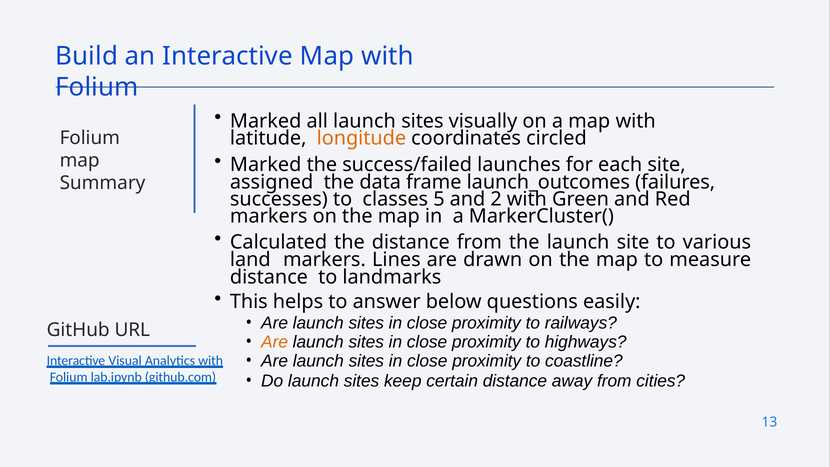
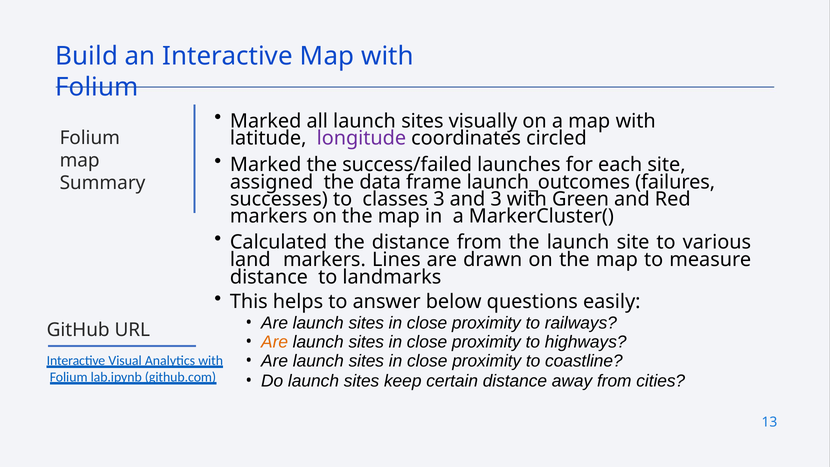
longitude colour: orange -> purple (361, 138)
classes 5: 5 -> 3 (439, 199)
and 2: 2 -> 3 (496, 199)
